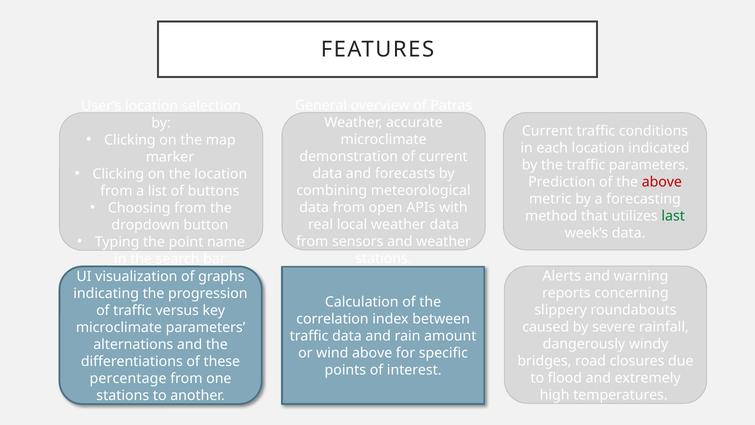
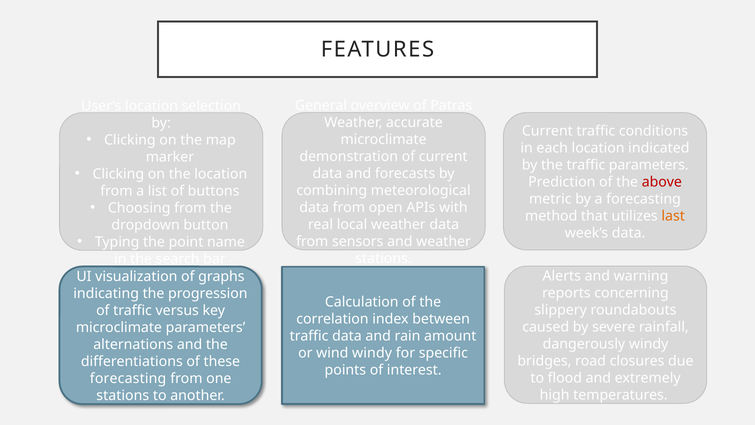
last colour: green -> orange (673, 216)
wind above: above -> windy (372, 353)
percentage: percentage -> forecasting (128, 379)
